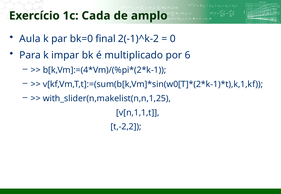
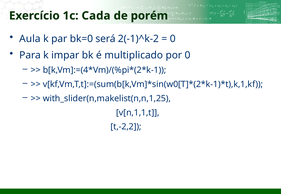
amplo: amplo -> porém (149, 16)
final: final -> será (106, 39)
por 6: 6 -> 0 (188, 55)
